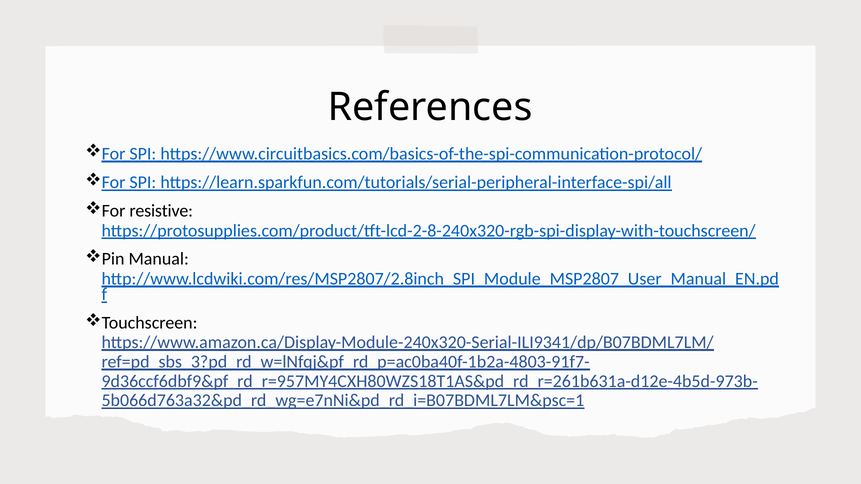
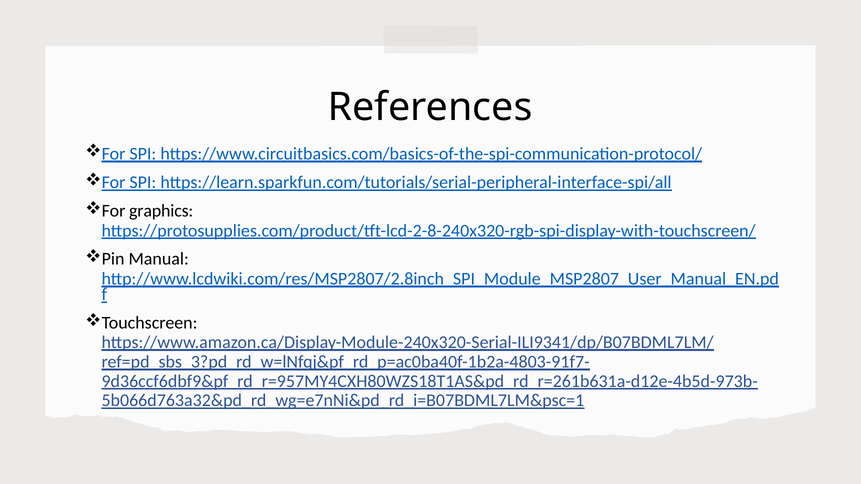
resistive: resistive -> graphics (161, 211)
